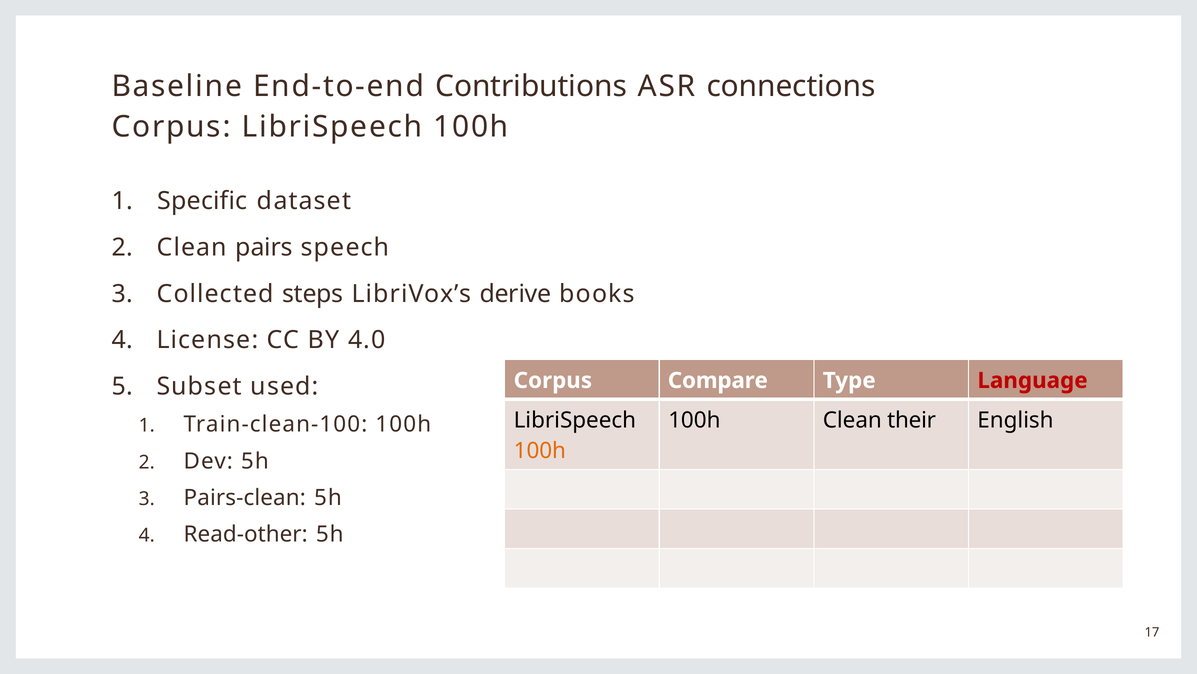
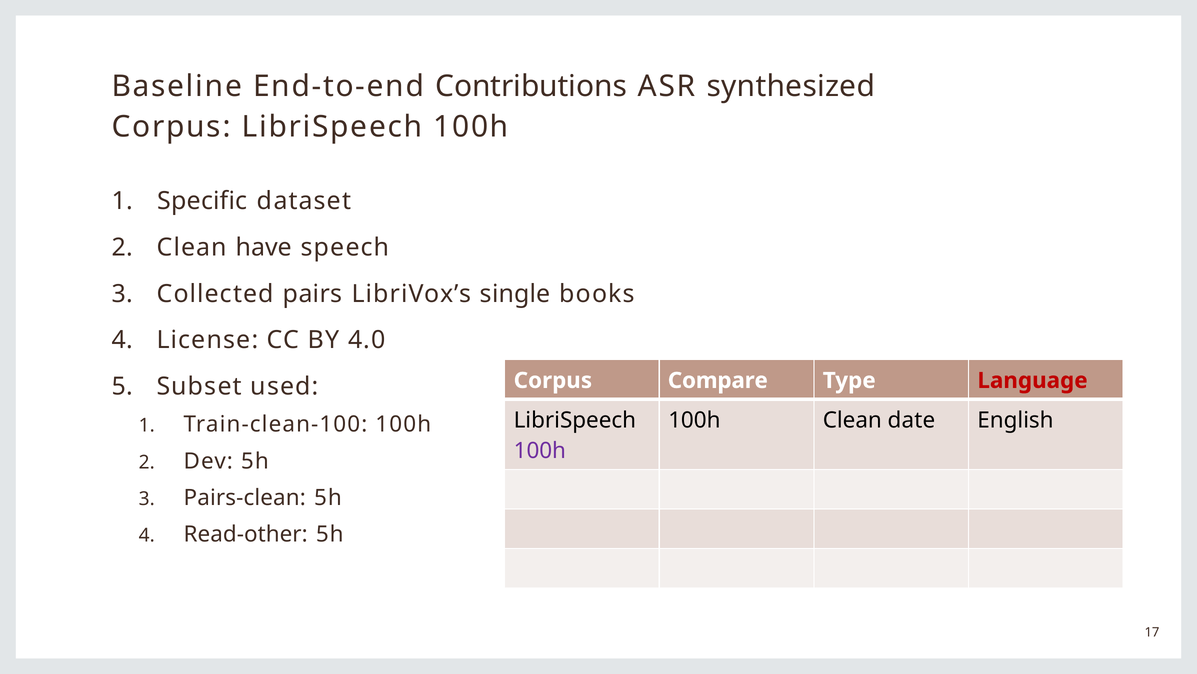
connections: connections -> synthesized (791, 86)
pairs: pairs -> have (264, 247)
steps: steps -> pairs (312, 293)
derive: derive -> single (515, 293)
their: their -> date (911, 420)
100h colour: orange -> purple (540, 450)
